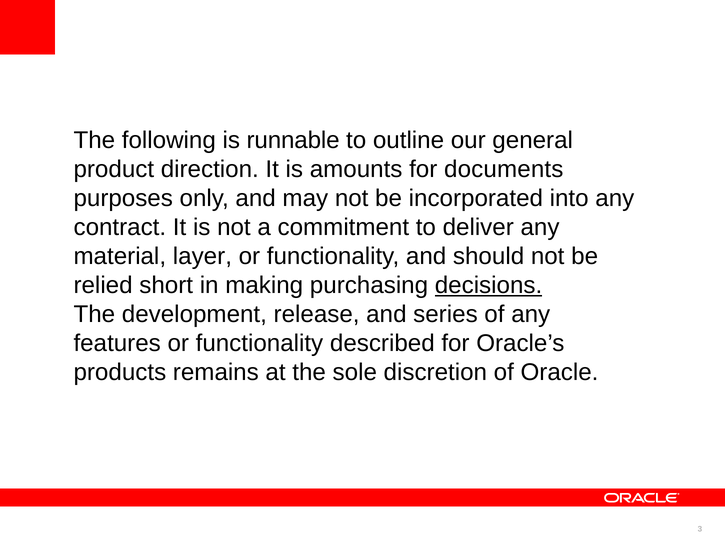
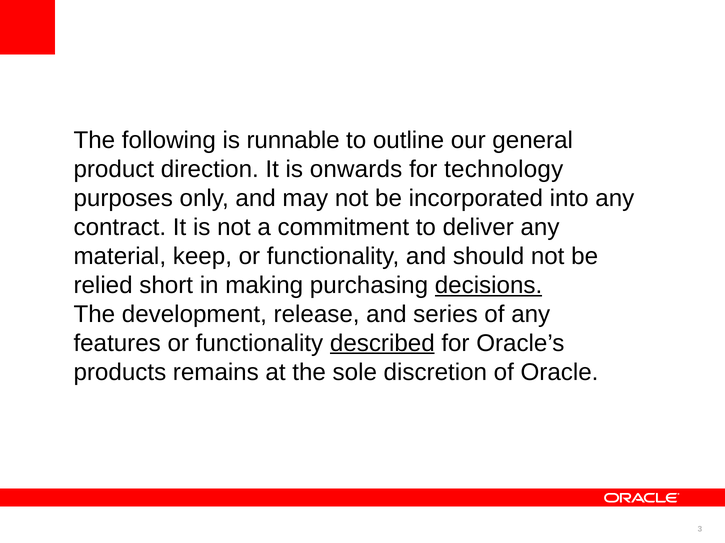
amounts: amounts -> onwards (356, 170)
documents: documents -> technology (504, 170)
layer: layer -> keep (202, 257)
described underline: none -> present (382, 344)
